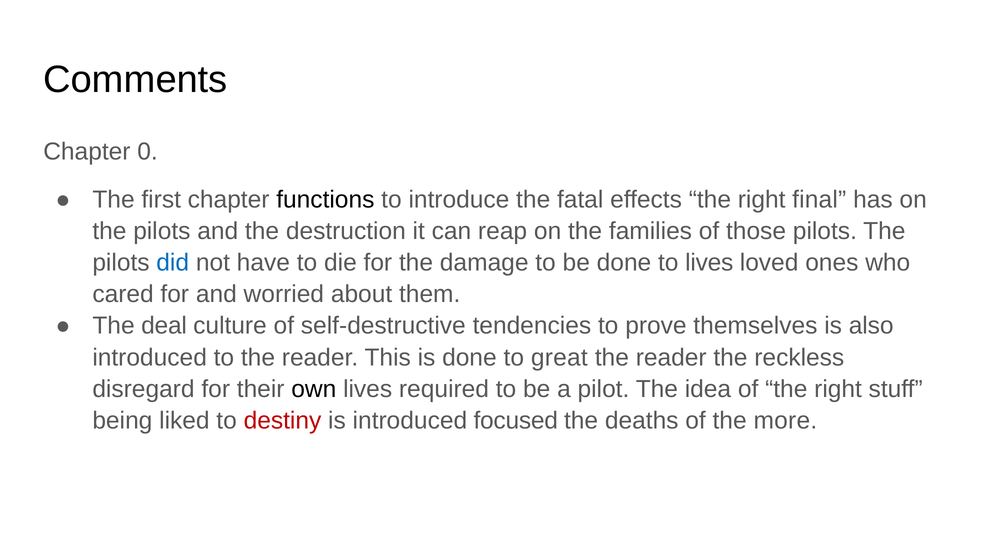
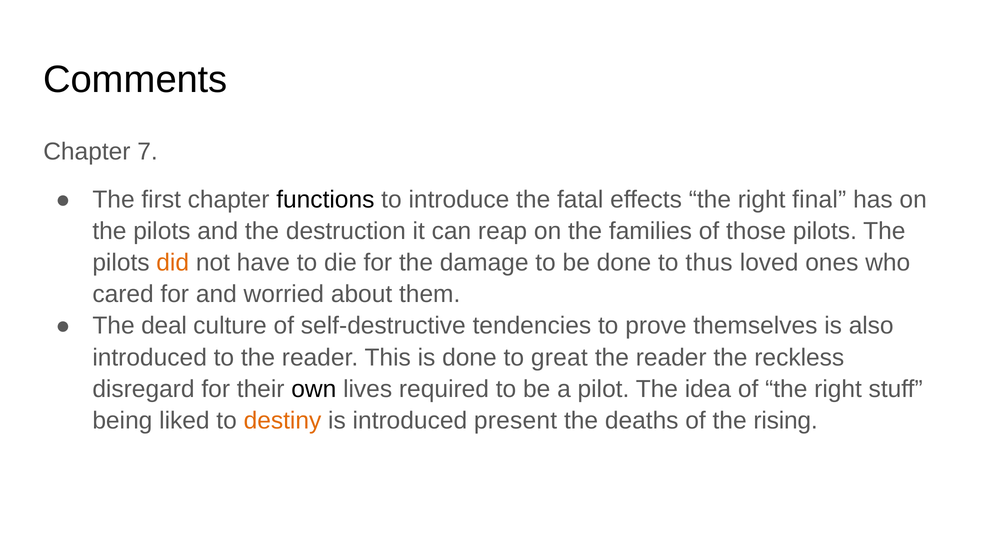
0: 0 -> 7 (148, 152)
did colour: blue -> orange (173, 263)
to lives: lives -> thus (709, 263)
destiny colour: red -> orange (282, 421)
focused: focused -> present (516, 421)
more: more -> rising (786, 421)
